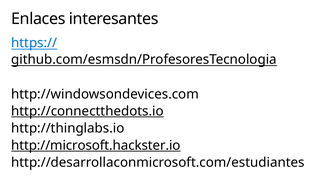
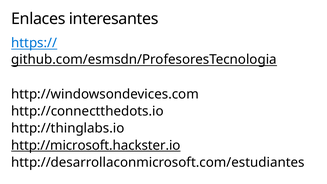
http://connectthedots.io underline: present -> none (87, 111)
